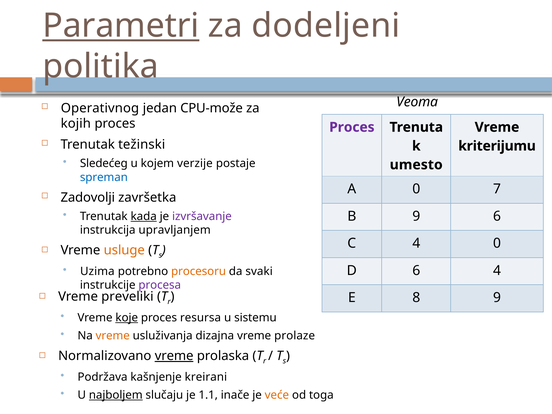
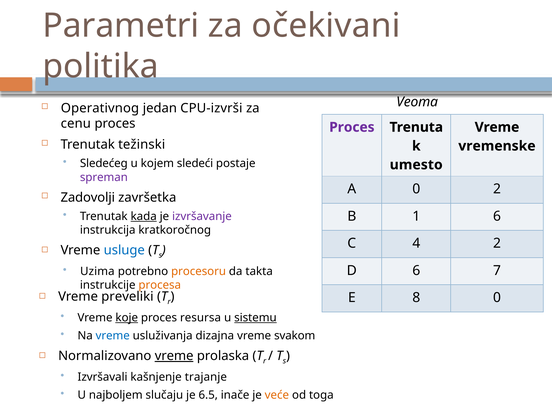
Parametri underline: present -> none (121, 26)
dodeljeni: dodeljeni -> očekivani (326, 26)
CPU-može: CPU-može -> CPU-izvrši (211, 108)
kojih: kojih -> cenu (76, 124)
kriterijumu: kriterijumu -> vremenske (497, 146)
verzije: verzije -> sledeći (195, 164)
spreman colour: blue -> purple (104, 177)
0 7: 7 -> 2 (497, 189)
B 9: 9 -> 1 (416, 216)
upravljanjem: upravljanjem -> kratkoročnog (175, 230)
4 0: 0 -> 2 (497, 243)
usluge colour: orange -> blue (124, 250)
6 4: 4 -> 7 (497, 271)
svaki: svaki -> takta (259, 271)
procesa colour: purple -> orange (160, 285)
8 9: 9 -> 0 (497, 298)
sistemu underline: none -> present (255, 318)
vreme colour: orange -> blue (113, 336)
prolaze: prolaze -> svakom (295, 336)
Podržava: Podržava -> Izvršavali (103, 377)
kreirani: kreirani -> trajanje (206, 377)
najboljem underline: present -> none (116, 395)
1.1: 1.1 -> 6.5 (208, 395)
